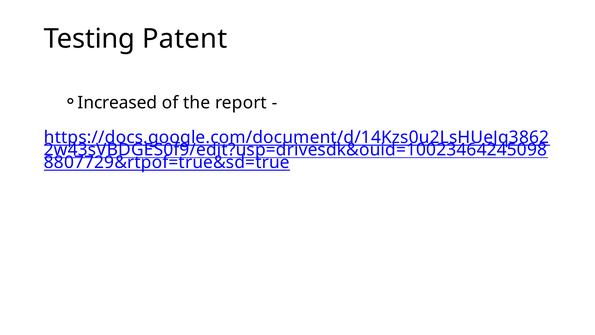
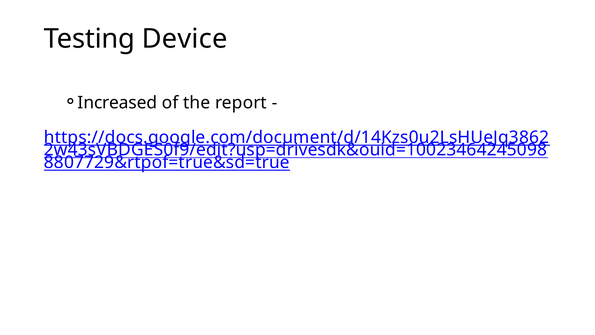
Patent: Patent -> Device (185, 39)
